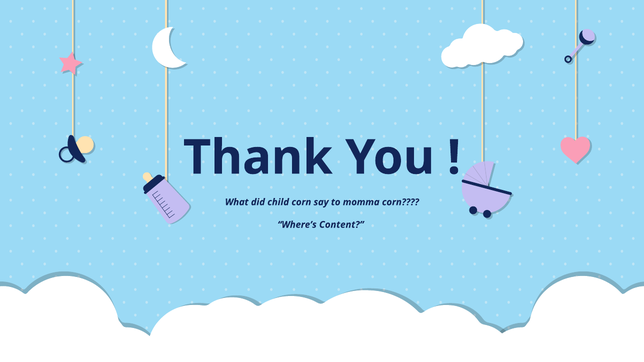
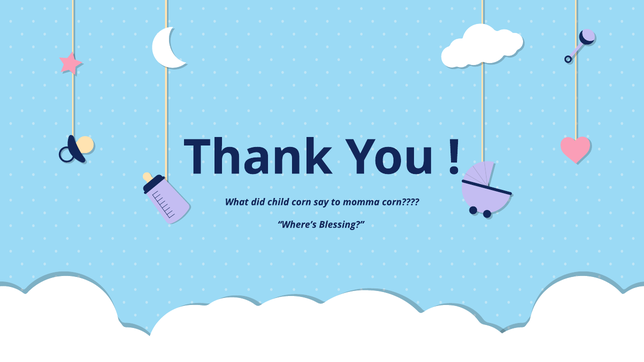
Content: Content -> Blessing (341, 225)
